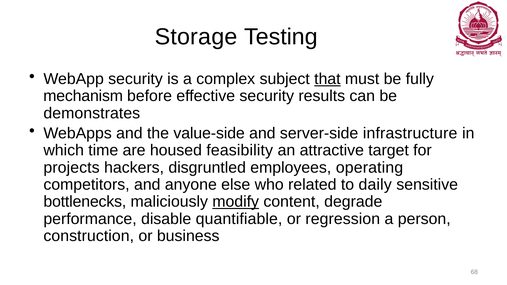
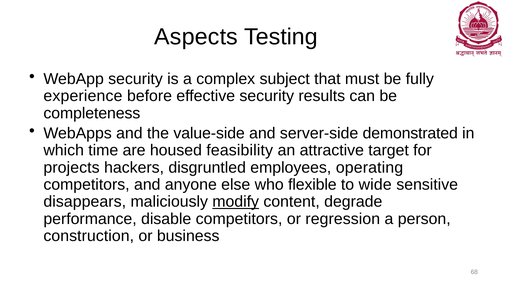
Storage: Storage -> Aspects (196, 37)
that underline: present -> none (327, 79)
mechanism: mechanism -> experience (83, 96)
demonstrates: demonstrates -> completeness (92, 113)
infrastructure: infrastructure -> demonstrated (410, 133)
related: related -> flexible (312, 185)
daily: daily -> wide (375, 185)
bottlenecks: bottlenecks -> disappears (85, 202)
disable quantifiable: quantifiable -> competitors (239, 219)
